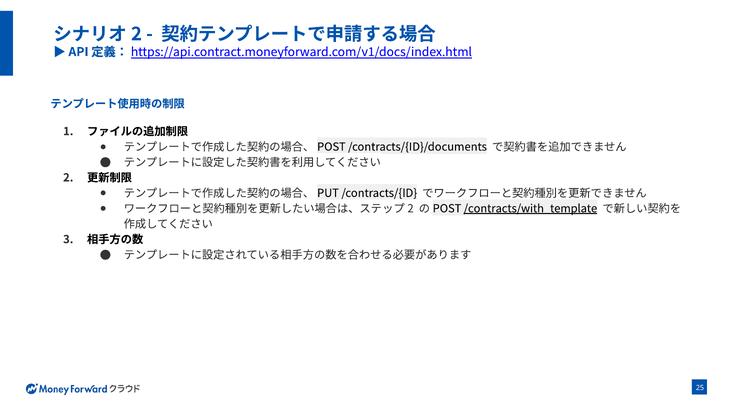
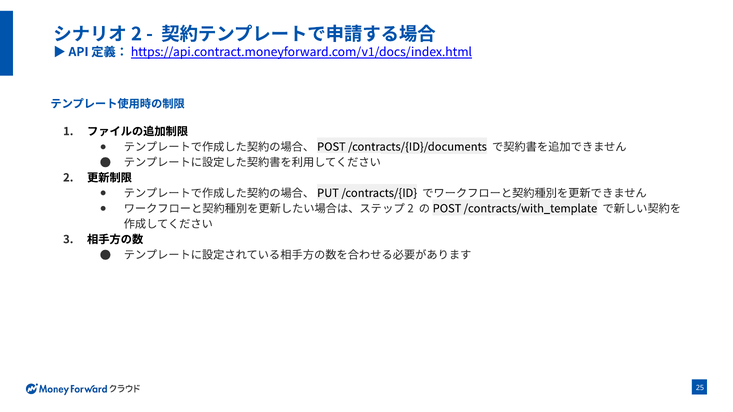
/contracts/with_template underline: present -> none (530, 209)
